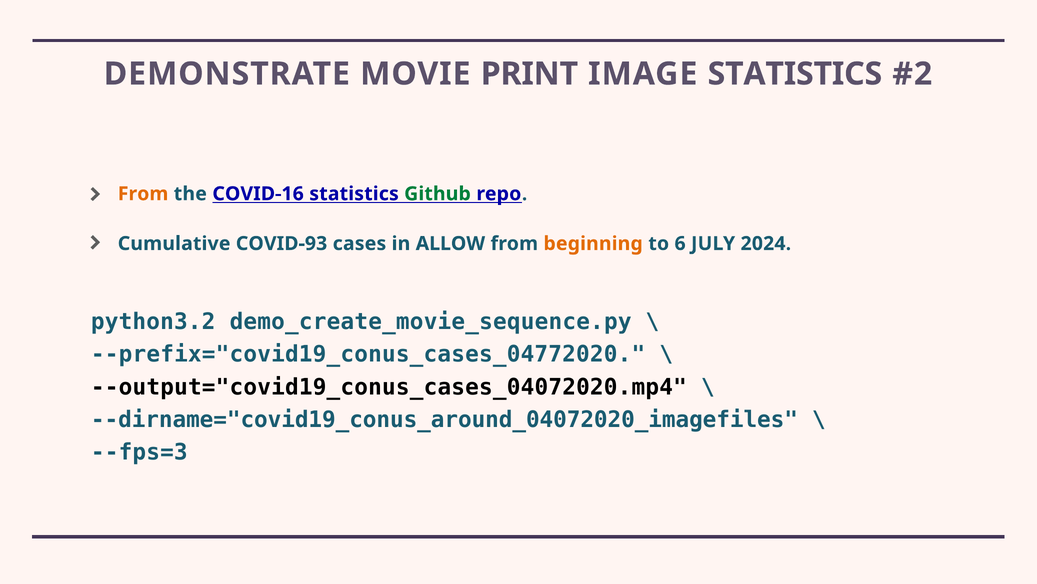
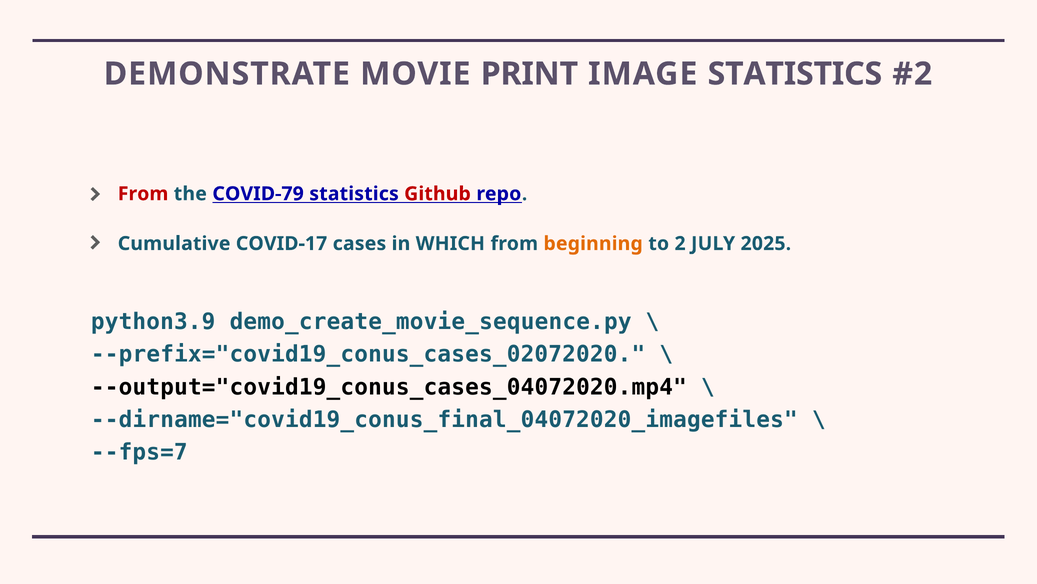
From colour: orange -> red (143, 194)
COVID-16: COVID-16 -> COVID-79 (258, 194)
Github colour: green -> red (437, 194)
COVID-93: COVID-93 -> COVID-17 (282, 243)
ALLOW: ALLOW -> WHICH (450, 243)
6: 6 -> 2 (680, 243)
2024: 2024 -> 2025 (766, 243)
python3.2: python3.2 -> python3.9 (153, 321)
--prefix="covid19_conus_cases_04772020: --prefix="covid19_conus_cases_04772020 -> --prefix="covid19_conus_cases_02072020 (368, 354)
--dirname="covid19_conus_around_04072020_imagefiles: --dirname="covid19_conus_around_04072020_imagefiles -> --dirname="covid19_conus_final_04072020_imagefiles (444, 419)
--fps=3: --fps=3 -> --fps=7 (139, 452)
